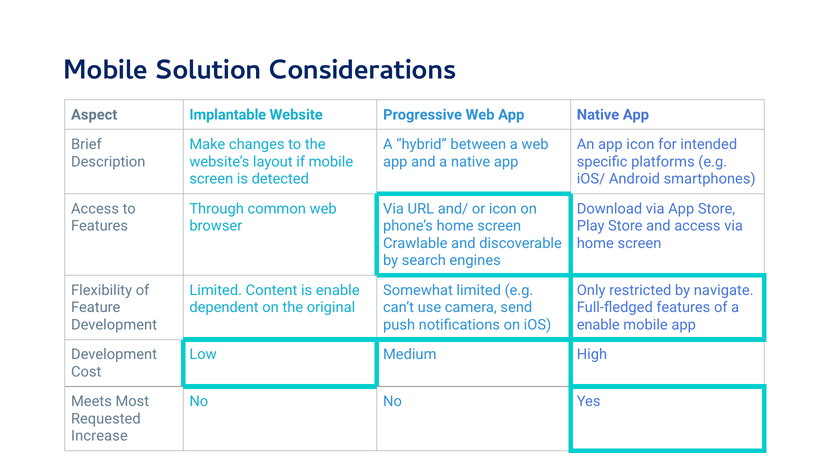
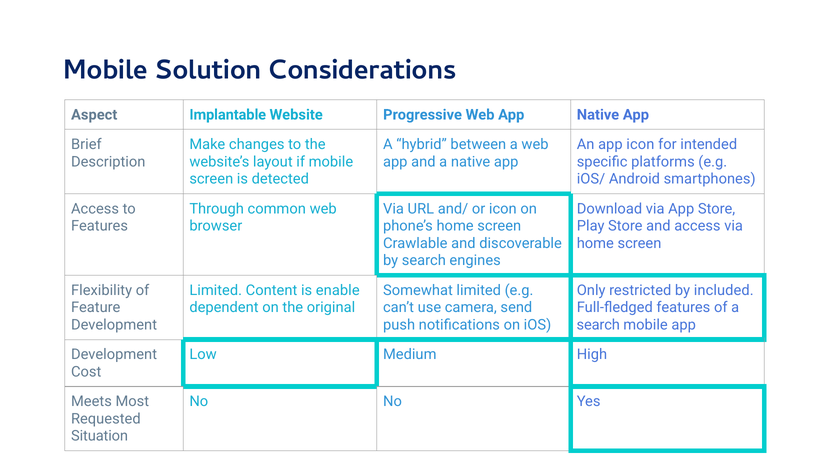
navigate: navigate -> included (724, 290)
enable: enable -> search (598, 325)
Increase: Increase -> Situation (100, 436)
